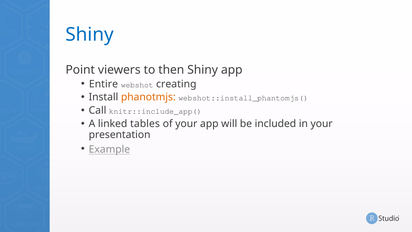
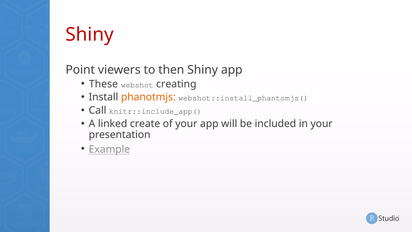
Shiny colour: blue -> red (90, 35)
Entire: Entire -> These (103, 84)
tables: tables -> create (145, 124)
